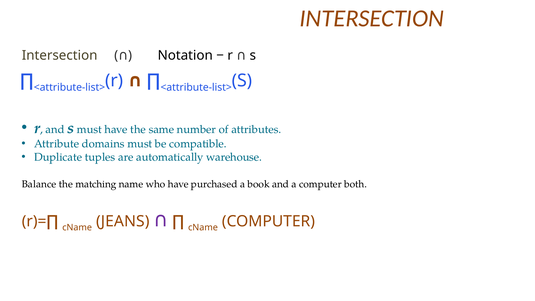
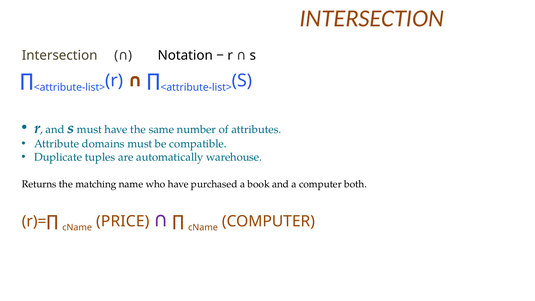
Balance: Balance -> Returns (39, 184)
JEANS: JEANS -> PRICE (123, 221)
